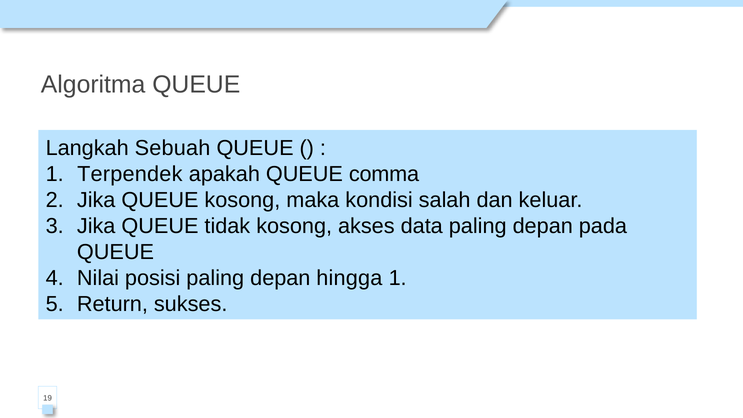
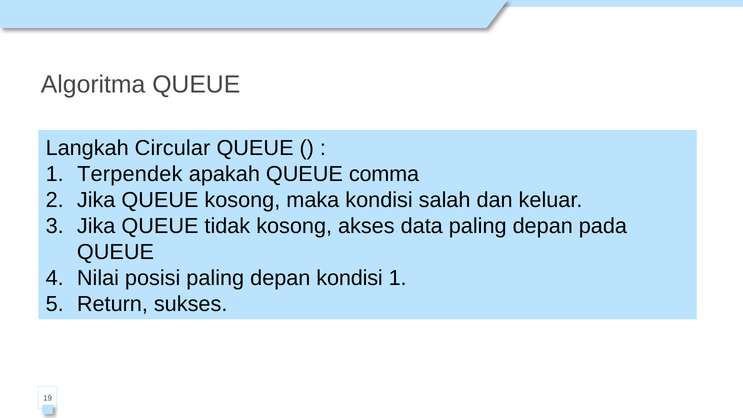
Sebuah: Sebuah -> Circular (173, 148)
depan hingga: hingga -> kondisi (350, 278)
